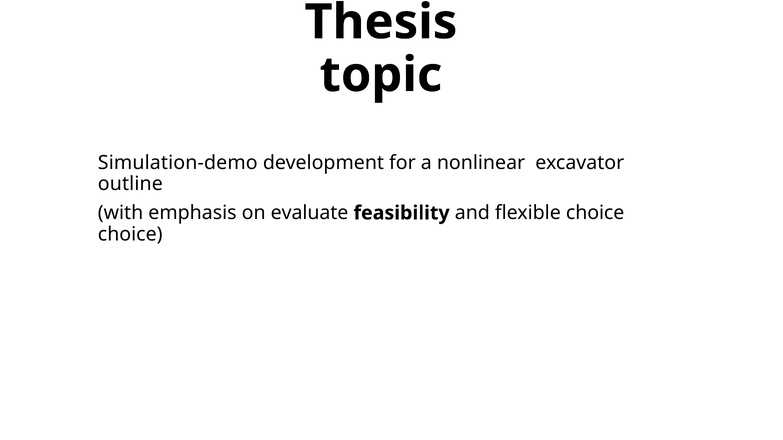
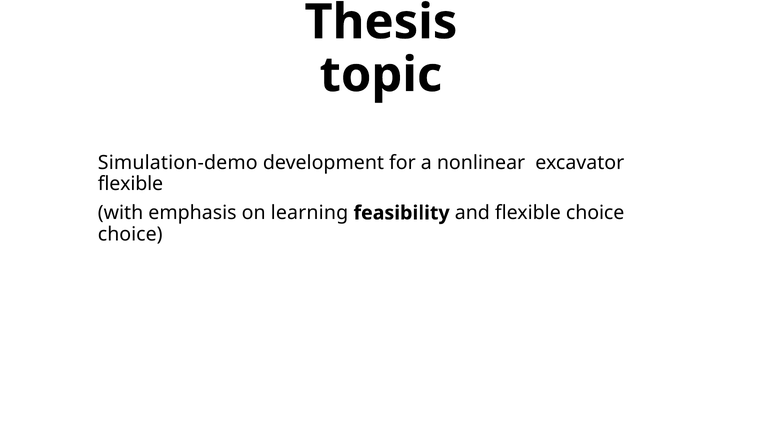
outline: outline -> flexible (130, 184)
evaluate: evaluate -> learning (309, 213)
